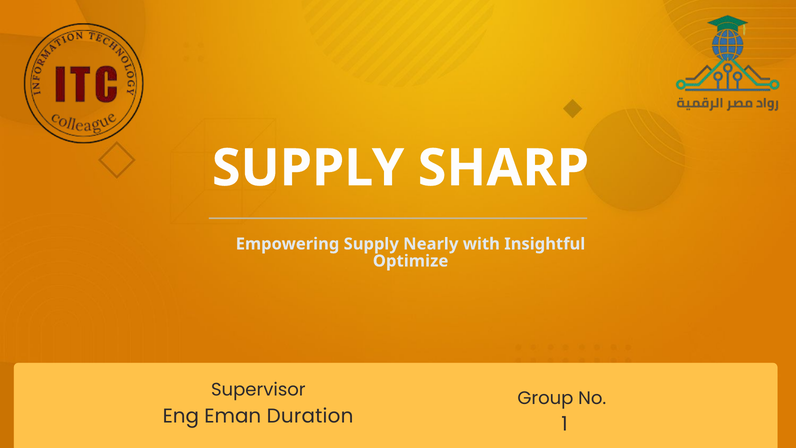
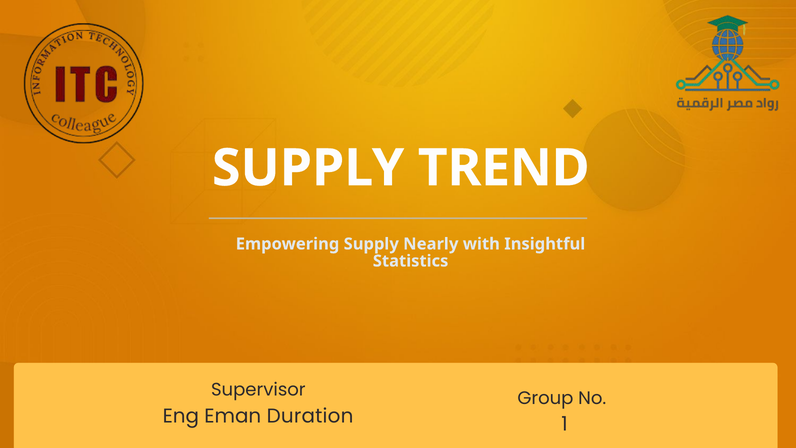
SHARP: SHARP -> TREND (504, 168)
Optimize: Optimize -> Statistics (411, 261)
